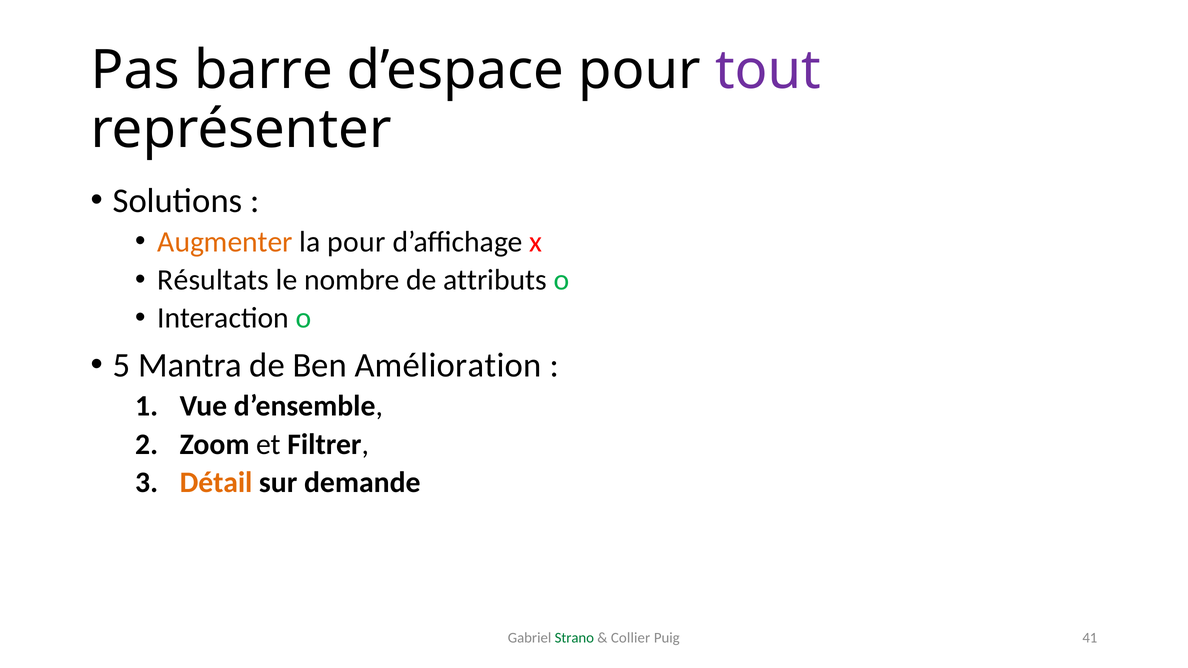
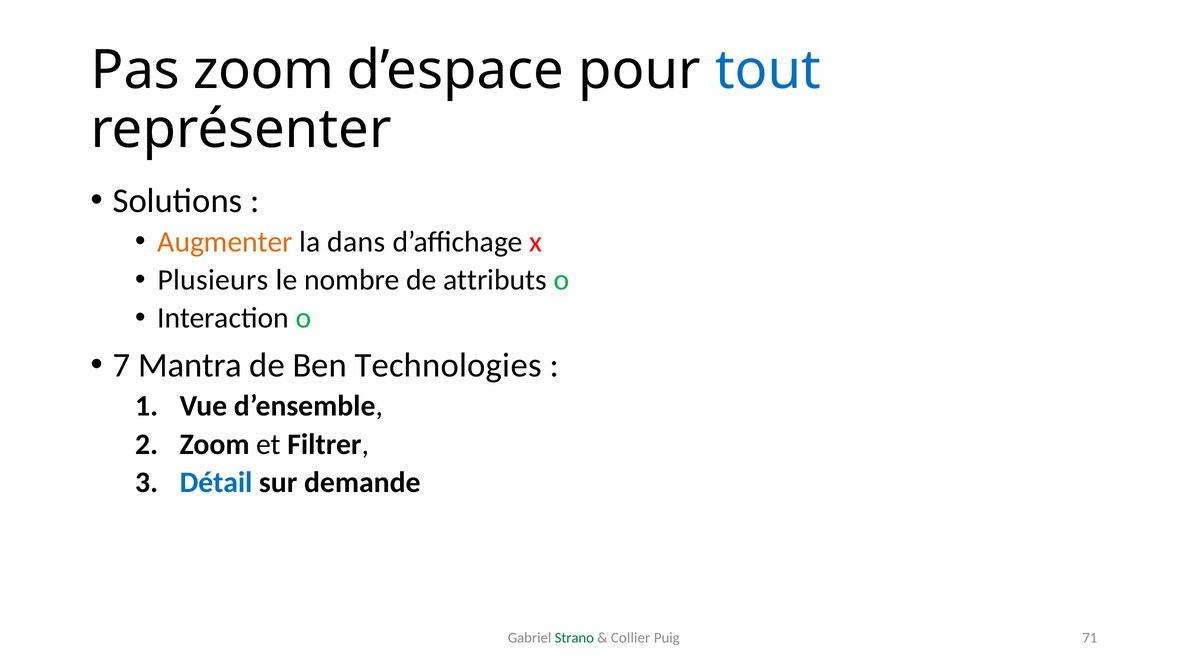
Pas barre: barre -> zoom (264, 70)
tout colour: purple -> blue (768, 70)
la pour: pour -> dans (356, 242)
Résultats: Résultats -> Plusieurs (213, 280)
5: 5 -> 7 (122, 365)
Amélioration: Amélioration -> Technologies (448, 365)
Détail colour: orange -> blue (216, 483)
41: 41 -> 71 (1090, 638)
